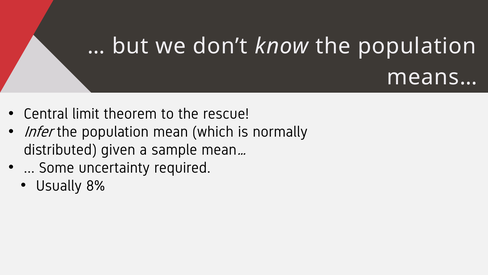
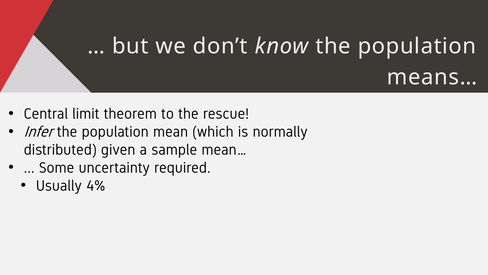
8%: 8% -> 4% (96, 185)
